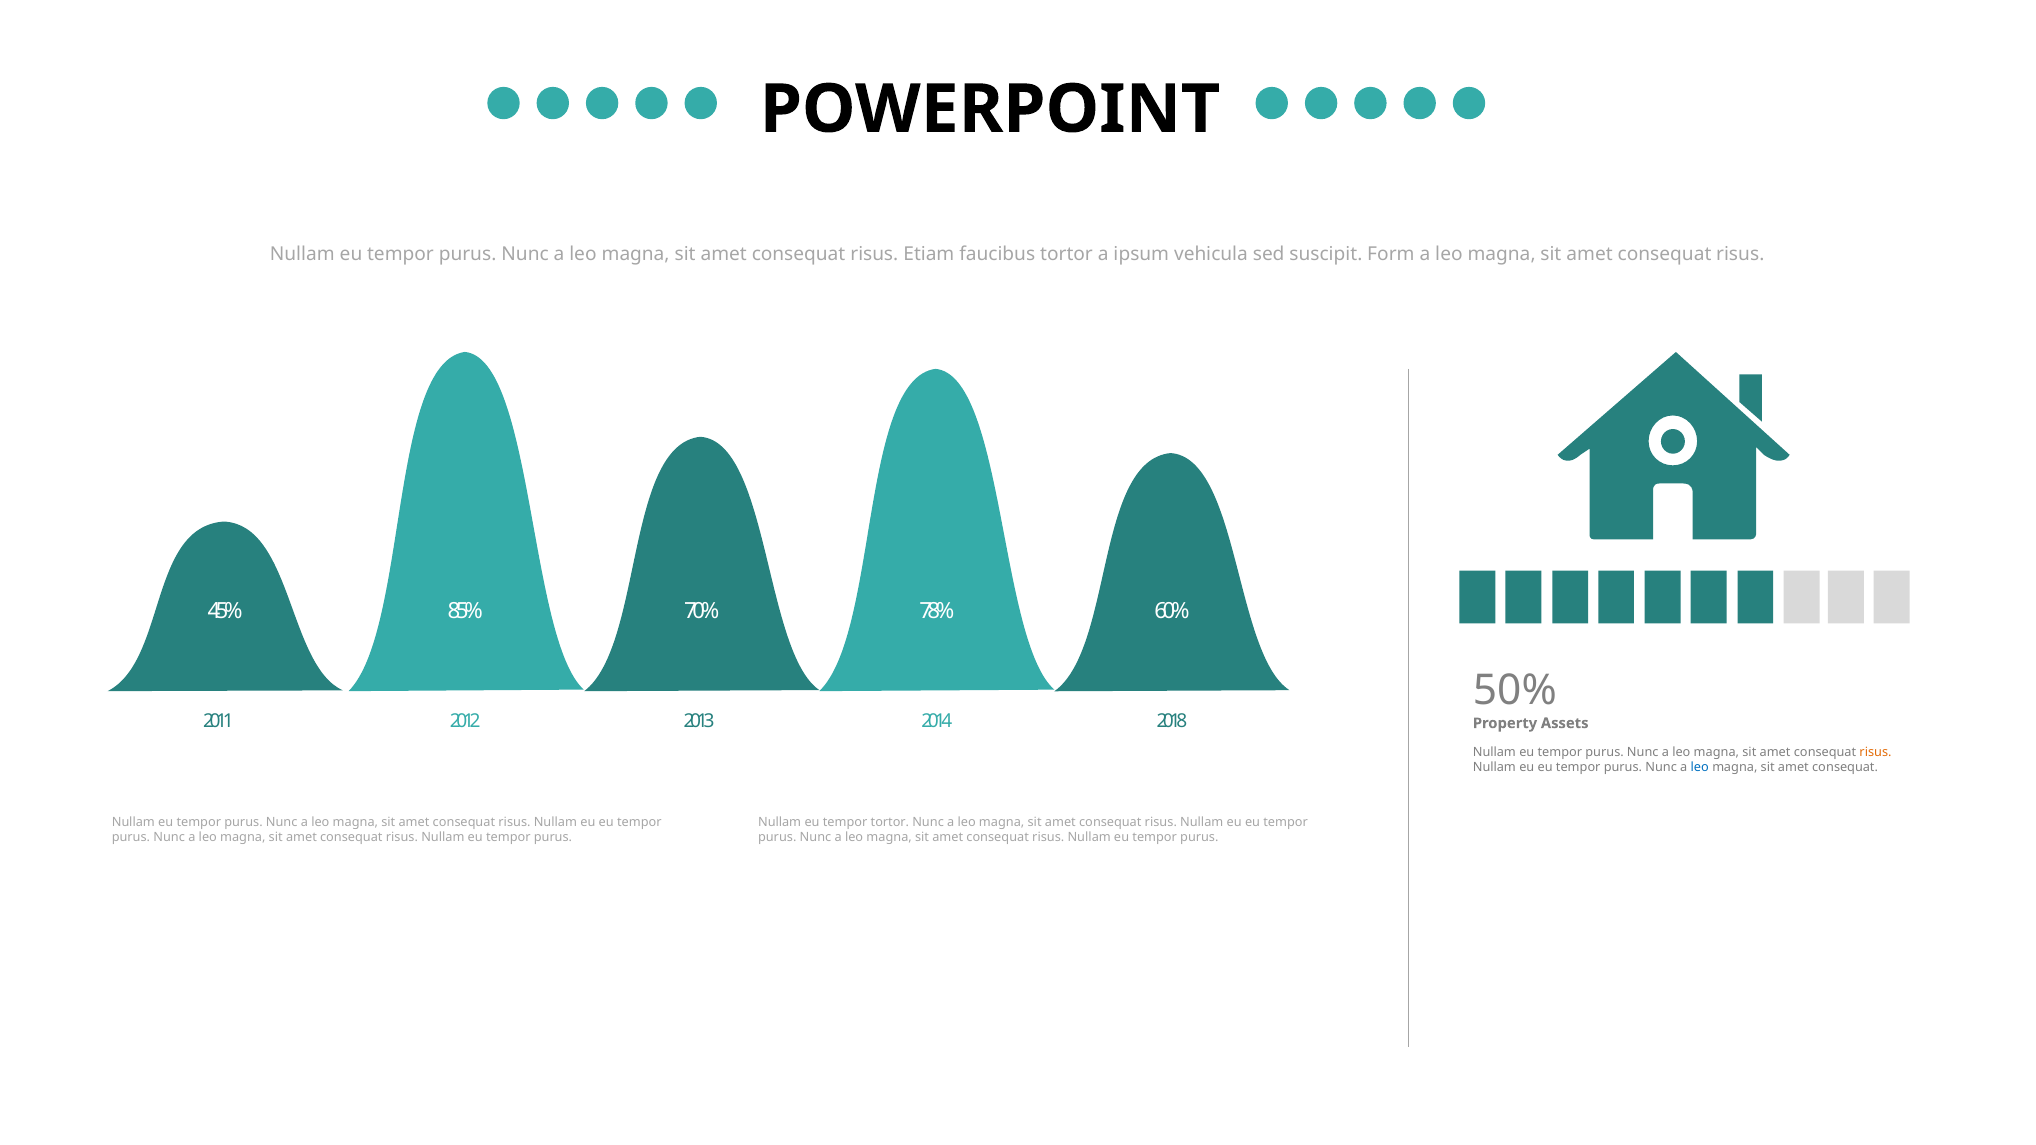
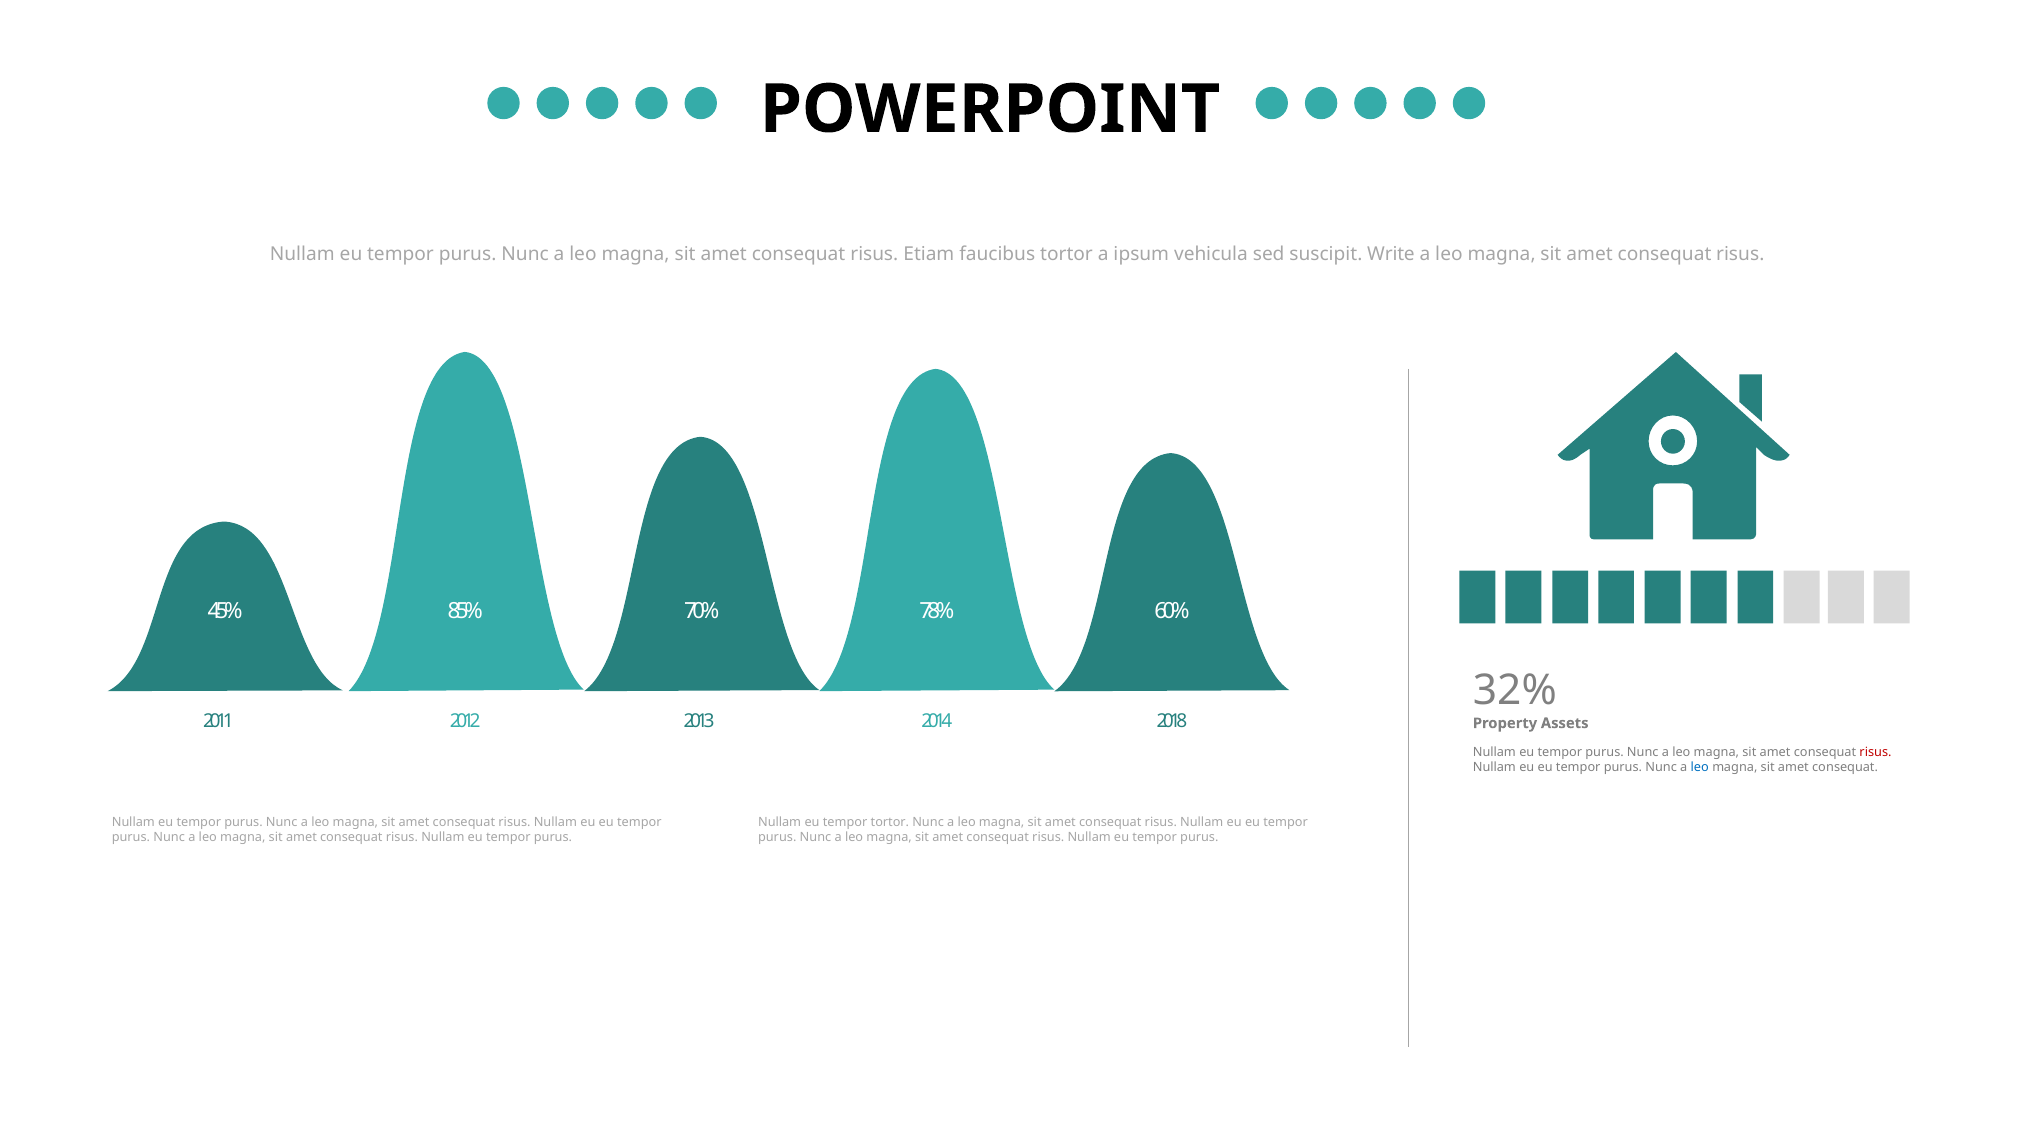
Form: Form -> Write (1391, 254)
50%: 50% -> 32% (1515, 691)
risus colour: orange -> red (1876, 752)
